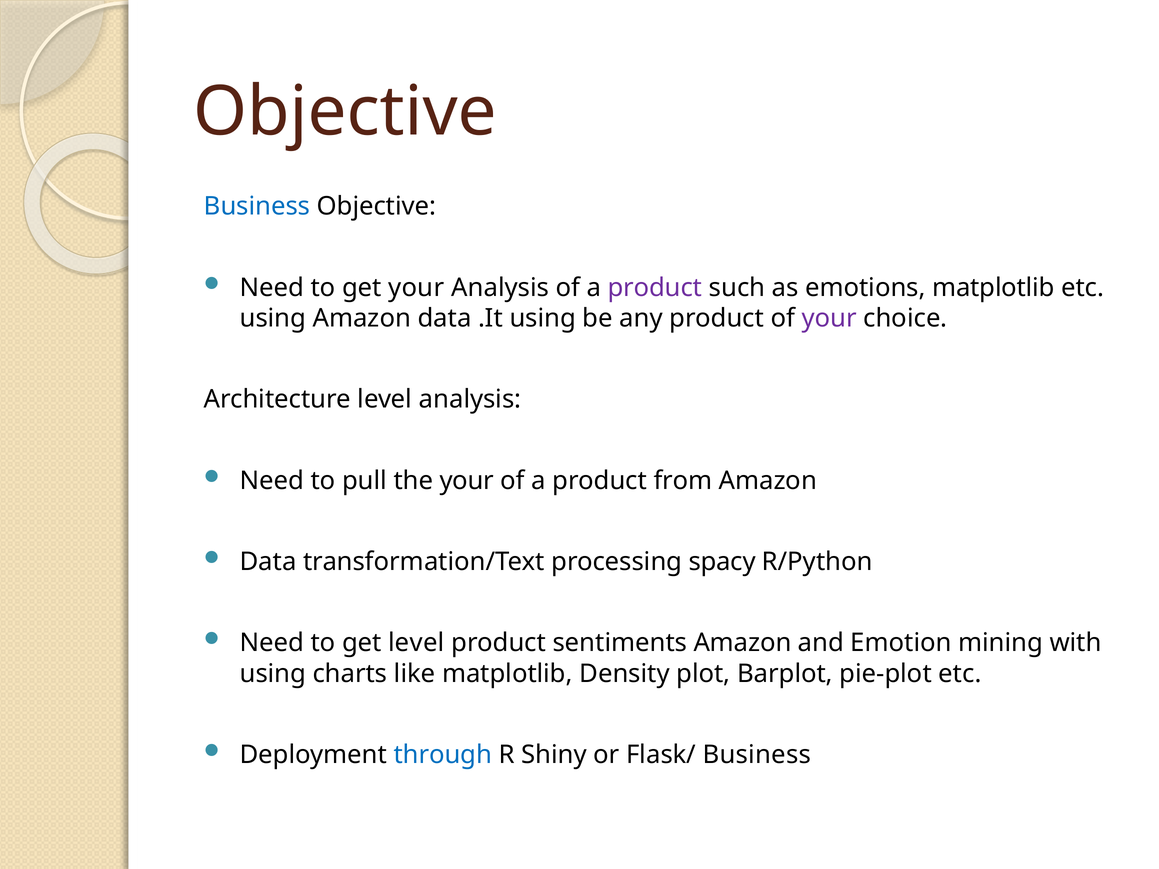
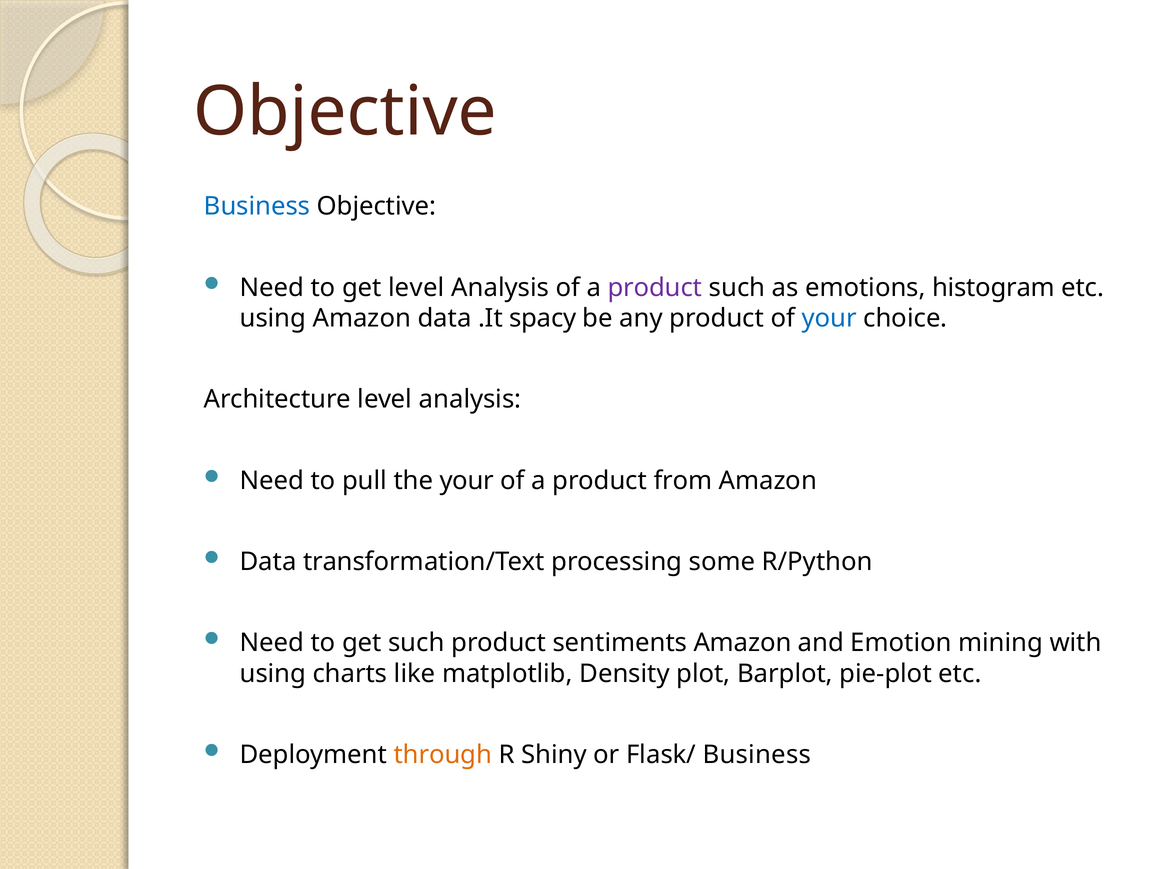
get your: your -> level (416, 288)
emotions matplotlib: matplotlib -> histogram (993, 288)
.It using: using -> spacy (543, 318)
your colour: purple -> blue (829, 318)
spacy: spacy -> some (722, 562)
get level: level -> such (416, 643)
through colour: blue -> orange (443, 755)
